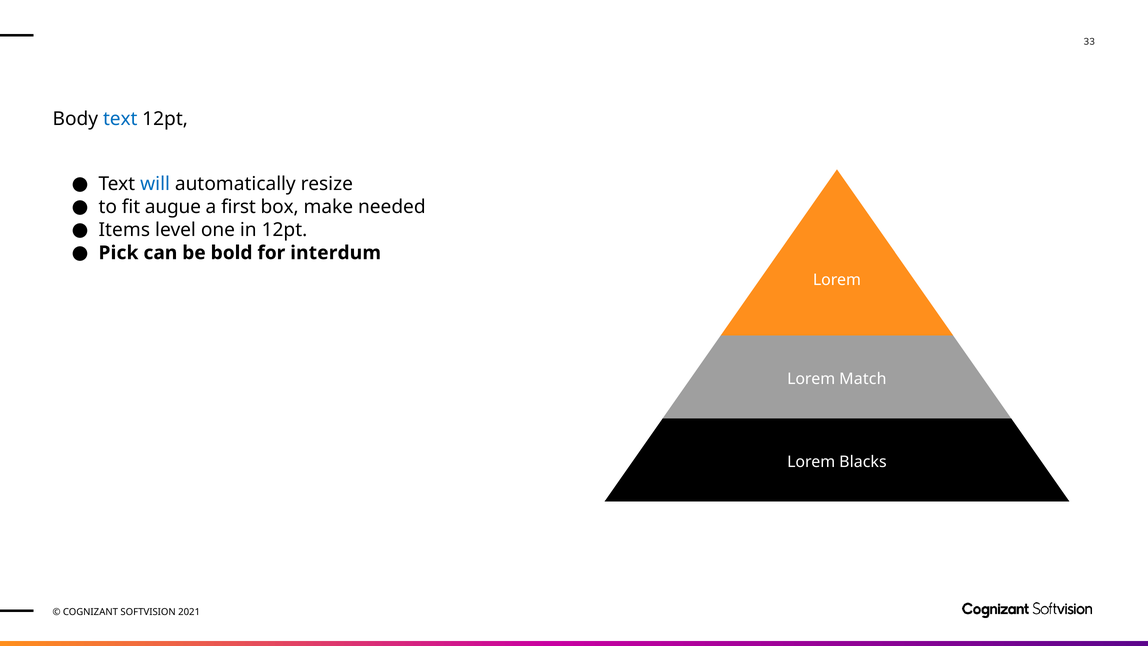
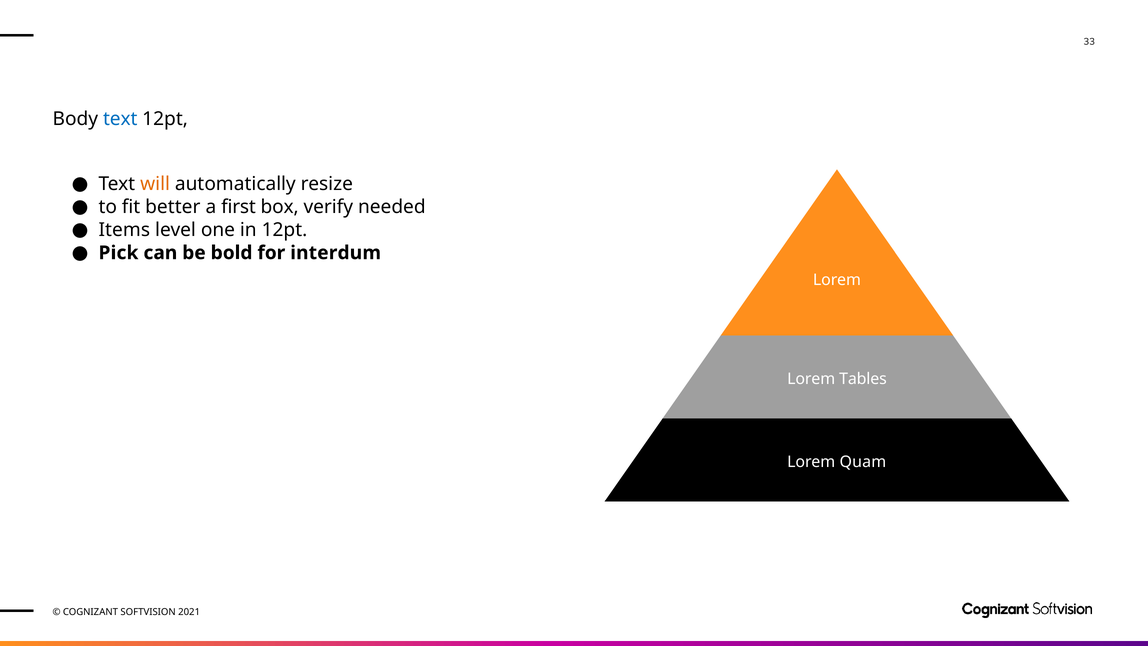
will colour: blue -> orange (155, 184)
augue: augue -> better (173, 207)
make: make -> verify (328, 207)
Match: Match -> Tables (863, 379)
Blacks: Blacks -> Quam (863, 462)
